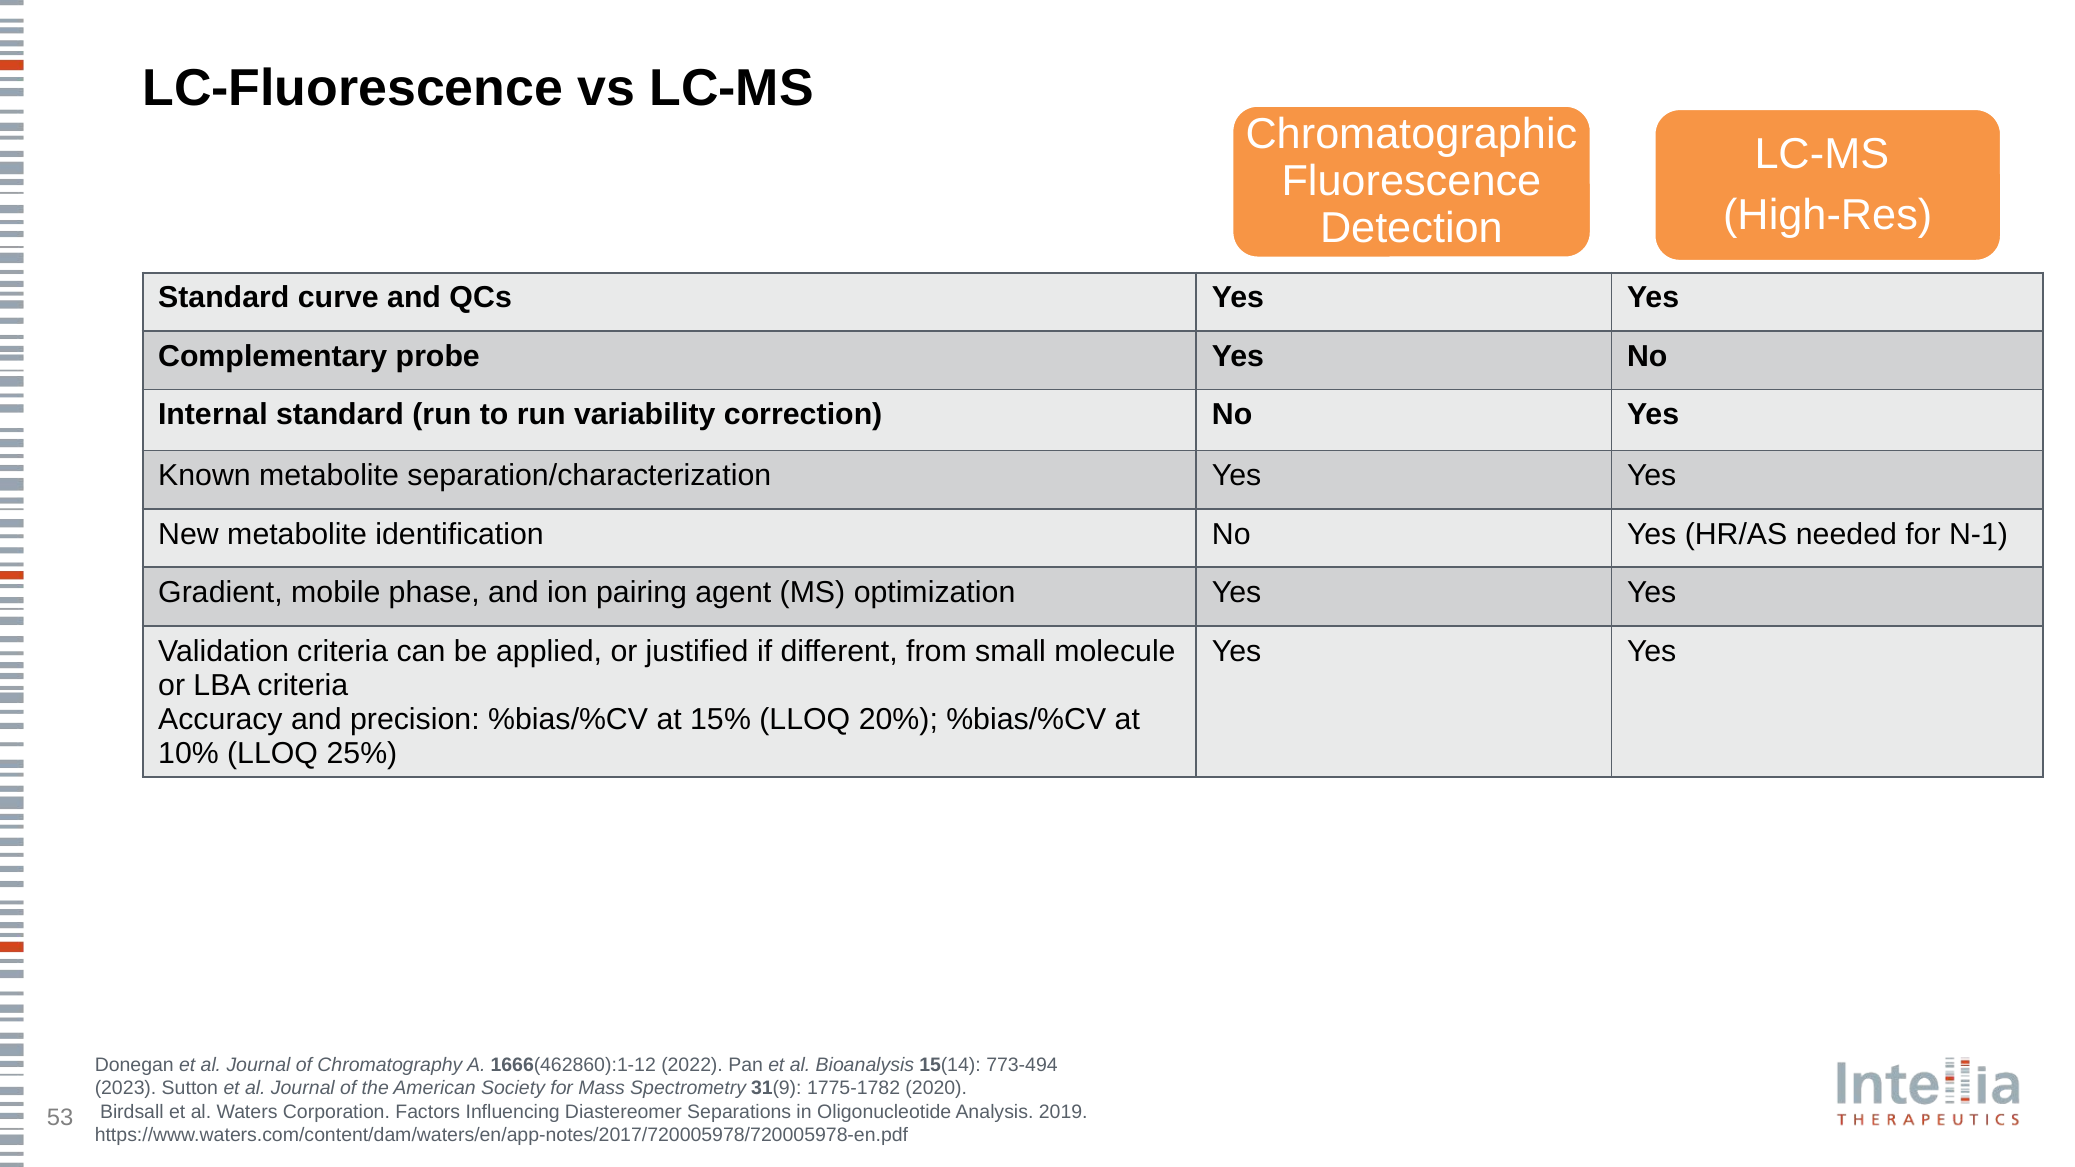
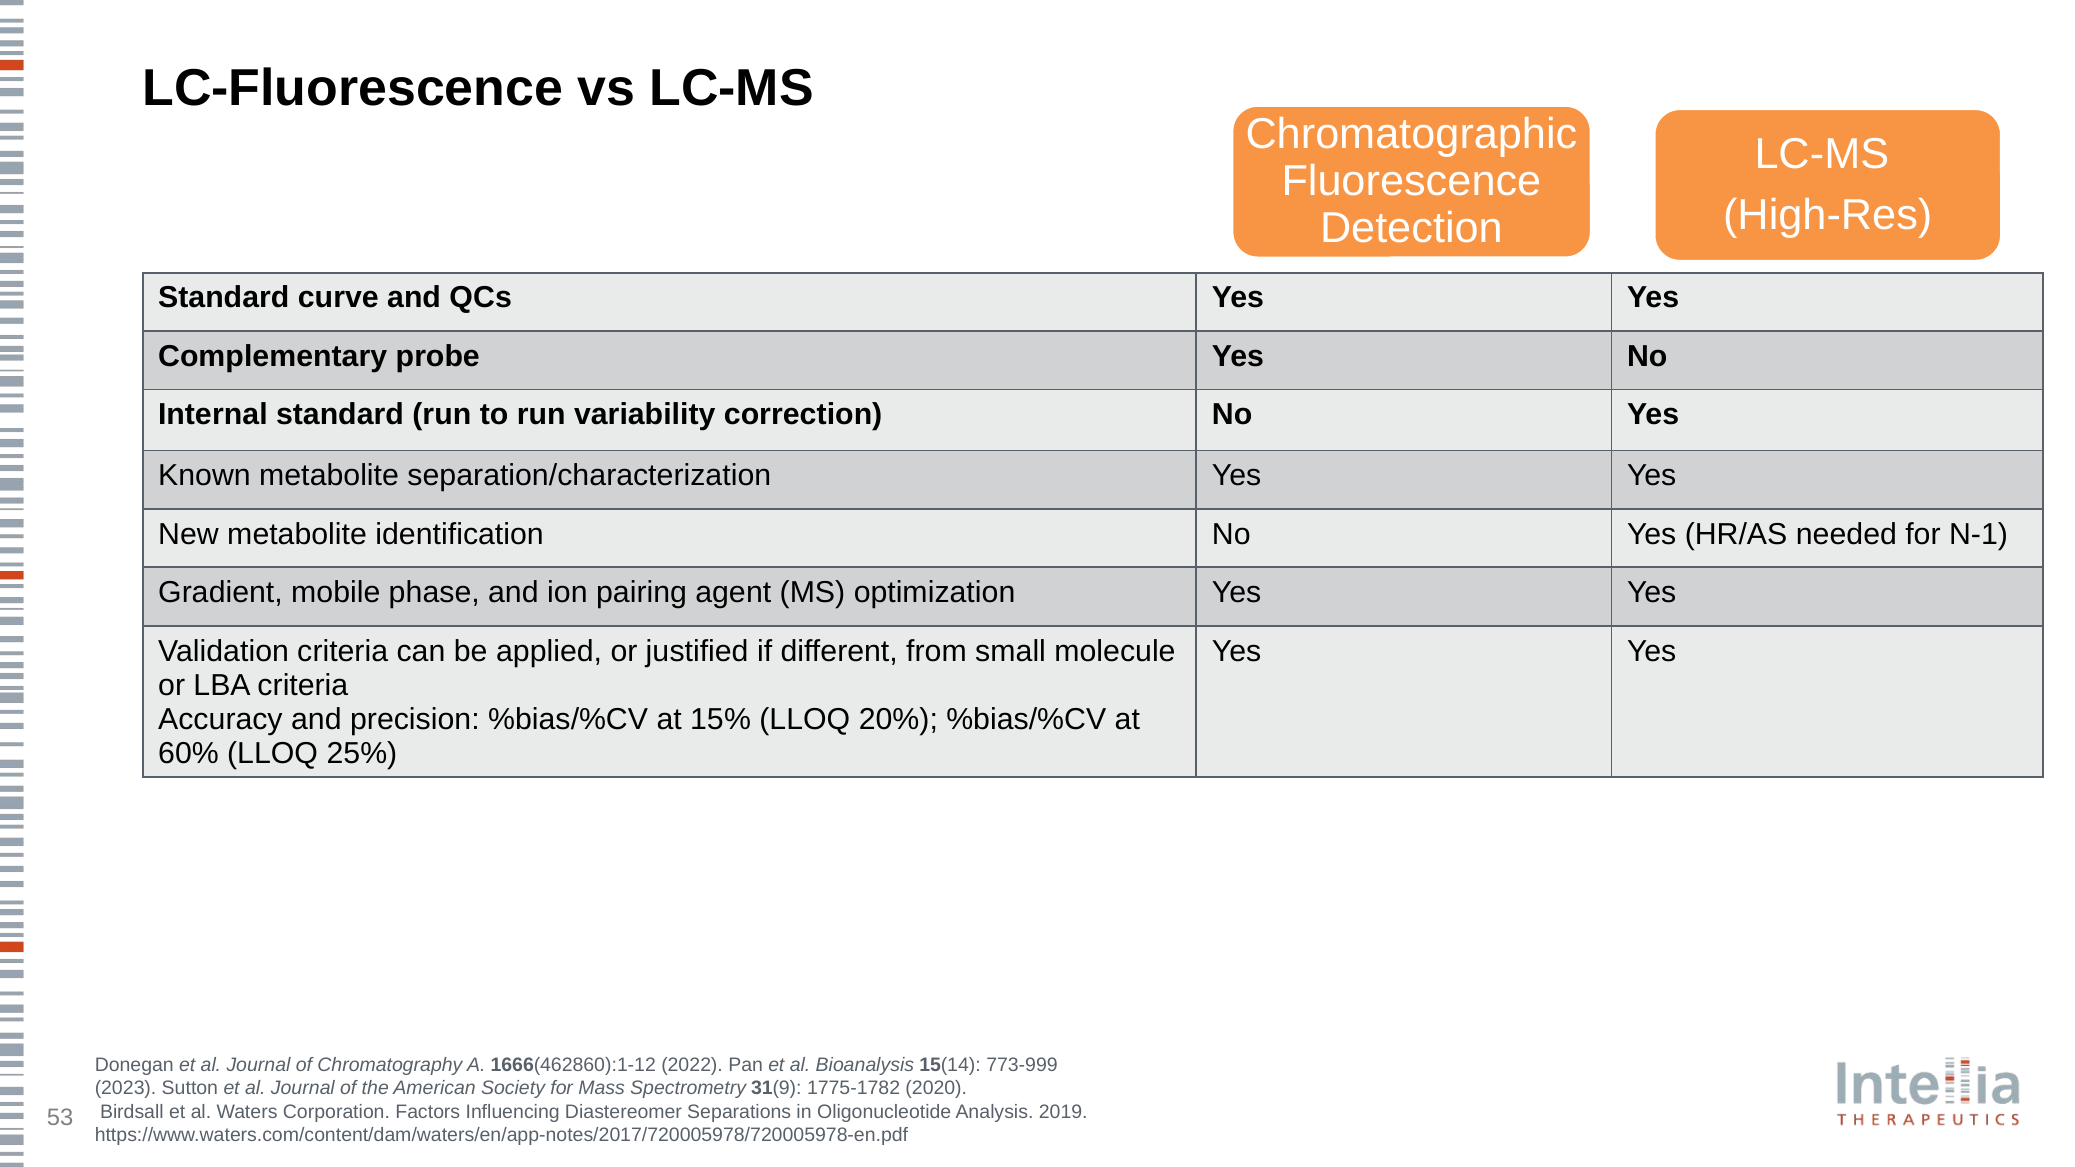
10%: 10% -> 60% (188, 753)
773-494: 773-494 -> 773-999 (1022, 1065)
